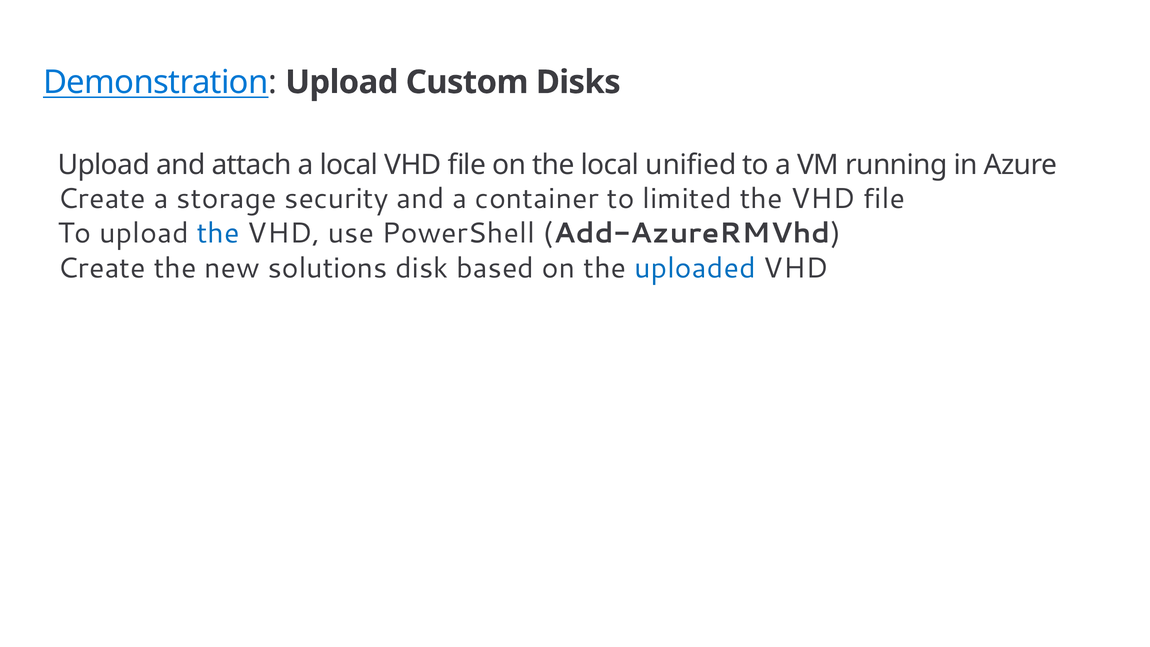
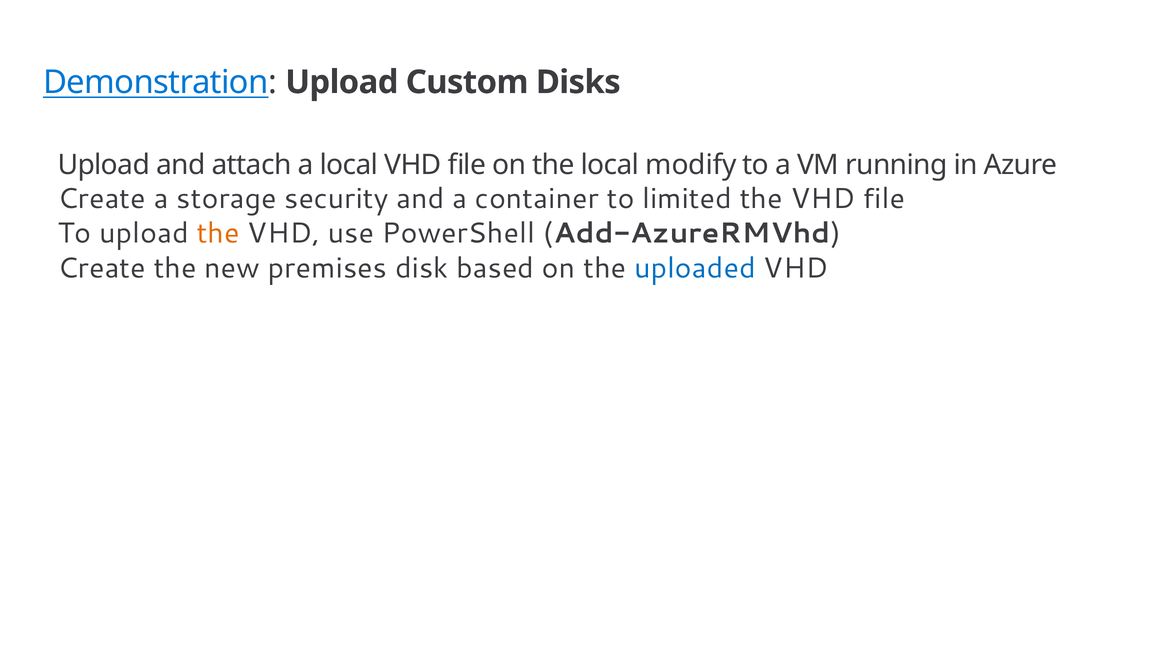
unified: unified -> modify (691, 165)
the colour: blue -> orange (218, 233)
solutions: solutions -> premises (328, 268)
